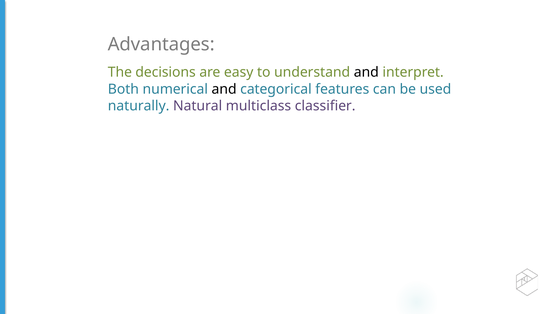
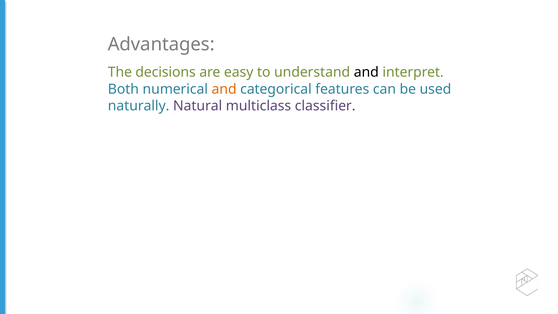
and colour: black -> orange (224, 89)
